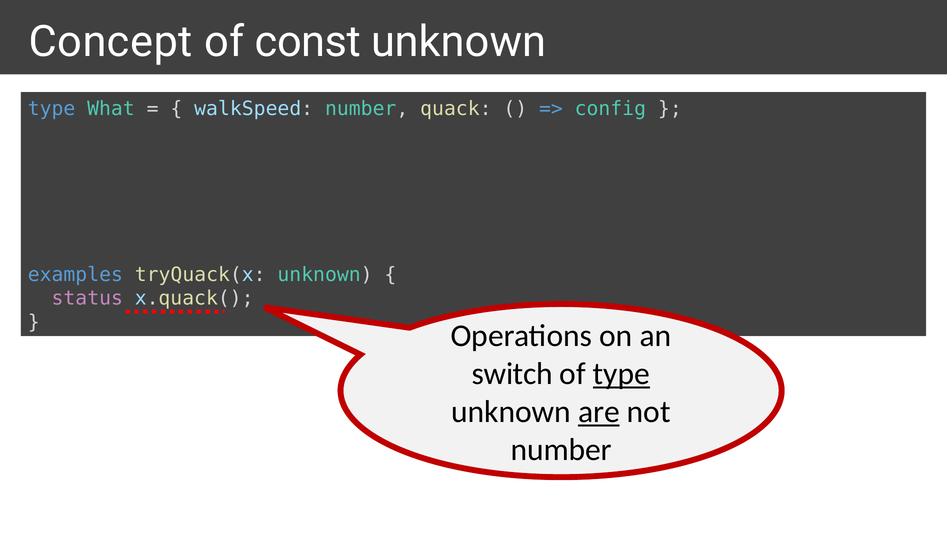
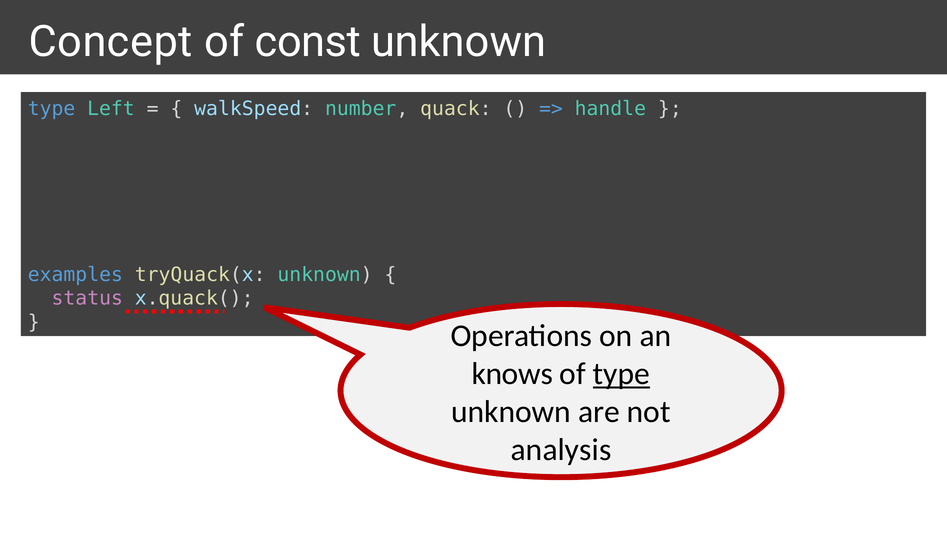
What: What -> Left (111, 109)
config: config -> handle (610, 109)
switch: switch -> knows (512, 374)
are underline: present -> none (599, 412)
number: number -> analysis (561, 449)
